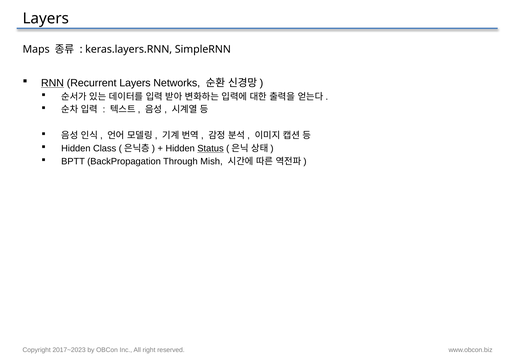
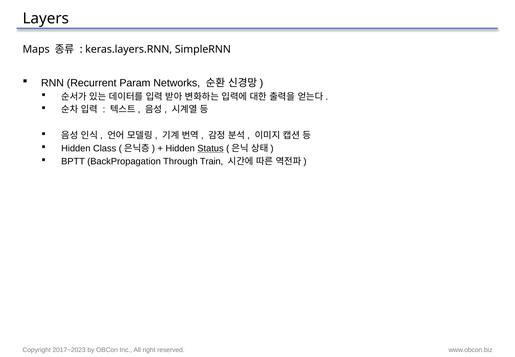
RNN underline: present -> none (52, 83)
Recurrent Layers: Layers -> Param (135, 83)
Mish: Mish -> Train (212, 161)
